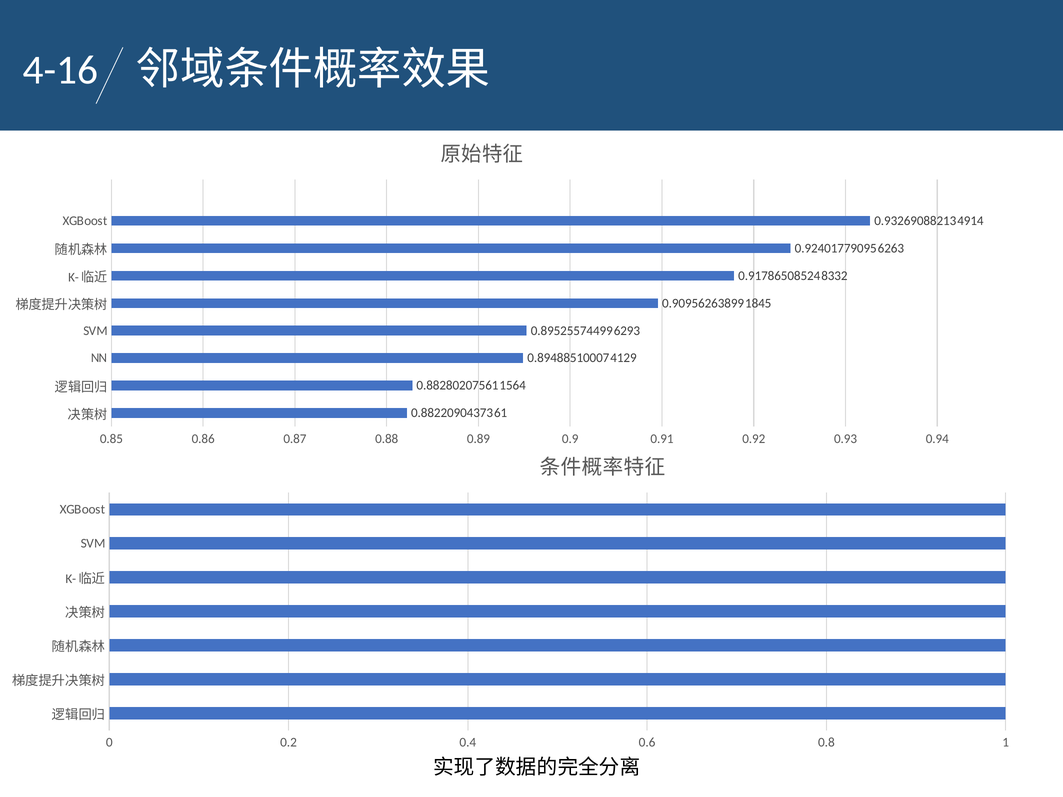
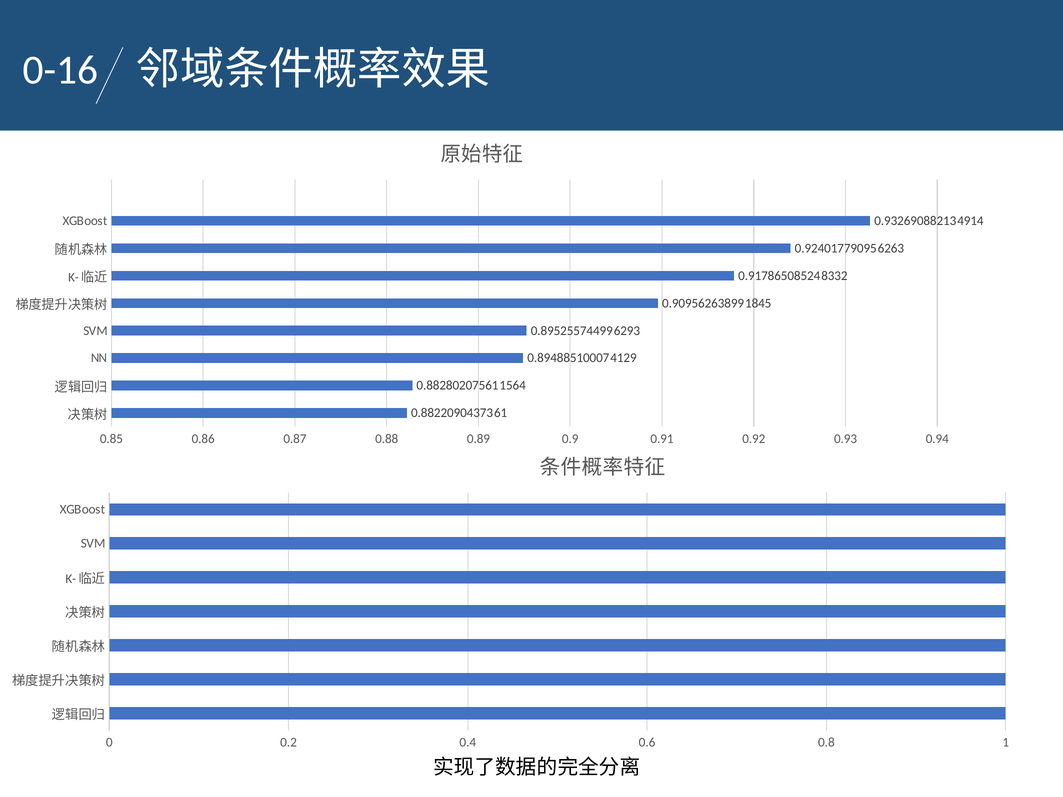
4-16: 4-16 -> 0-16 (60, 70)
